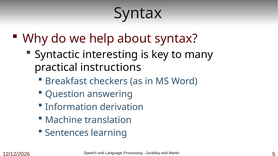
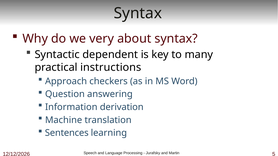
help: help -> very (102, 39)
interesting: interesting -> dependent (110, 55)
Breakfast: Breakfast -> Approach (66, 81)
